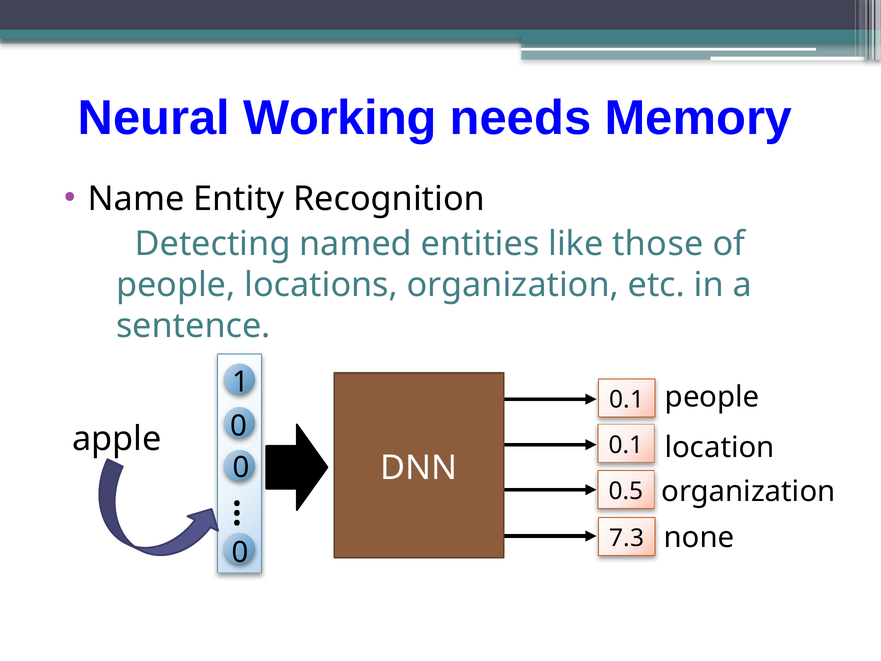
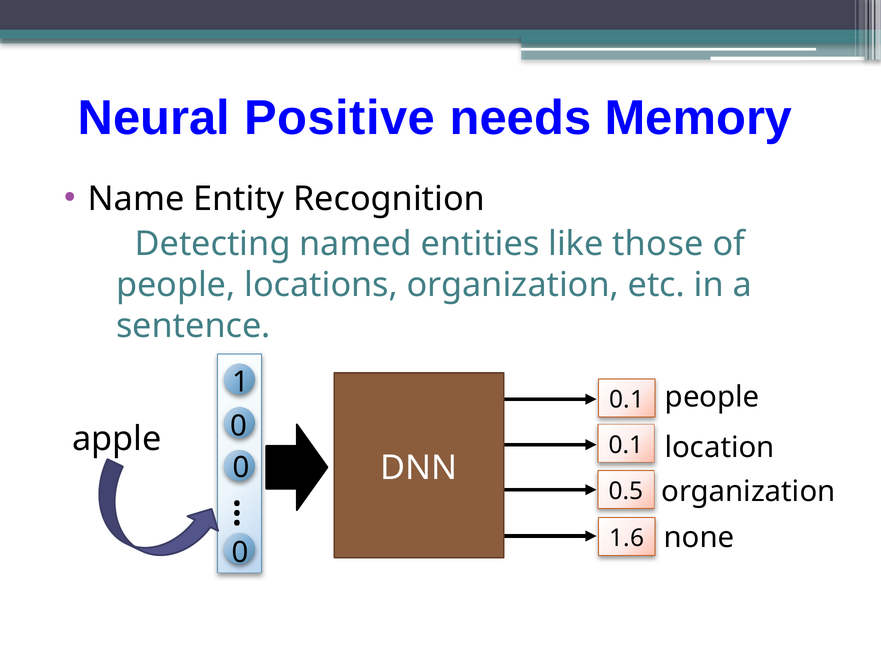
Working: Working -> Positive (340, 118)
7.3: 7.3 -> 1.6 (627, 538)
